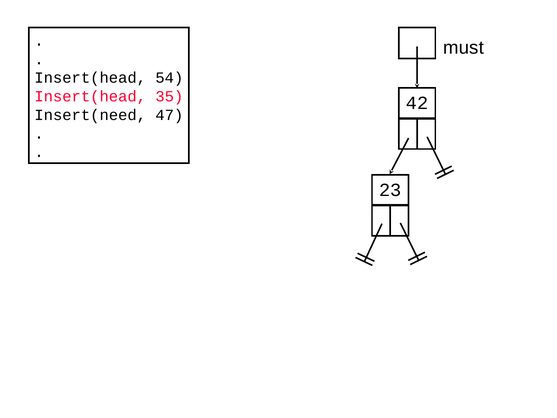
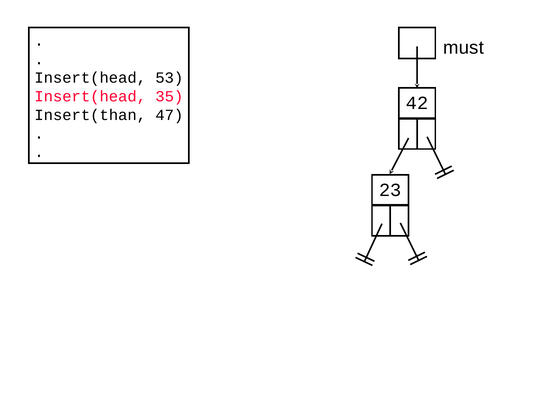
54: 54 -> 53 (169, 78)
Insert(need: Insert(need -> Insert(than (90, 115)
